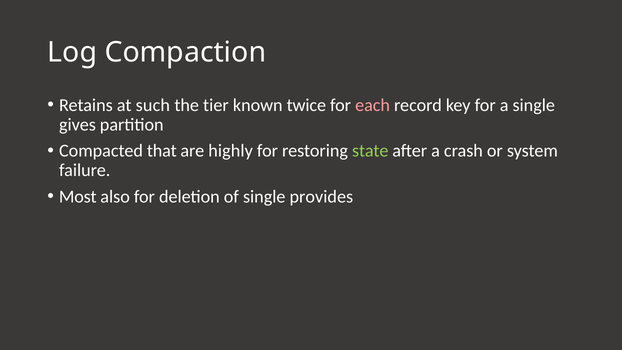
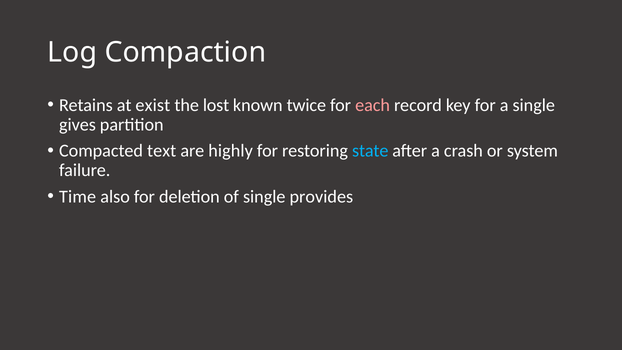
such: such -> exist (153, 105)
tier: tier -> lost (216, 105)
that: that -> text (162, 151)
state colour: light green -> light blue (370, 151)
Most: Most -> Time (78, 197)
